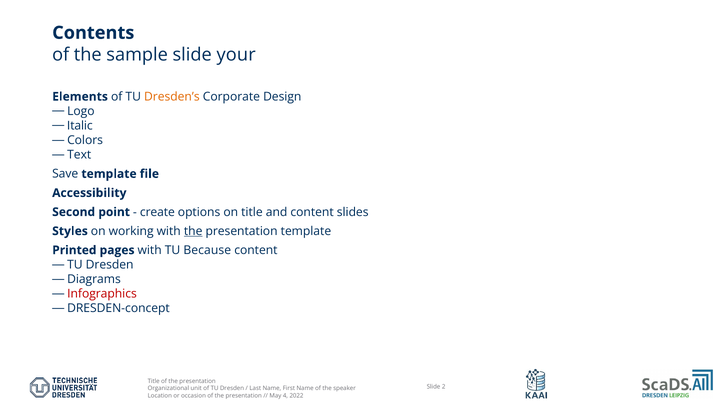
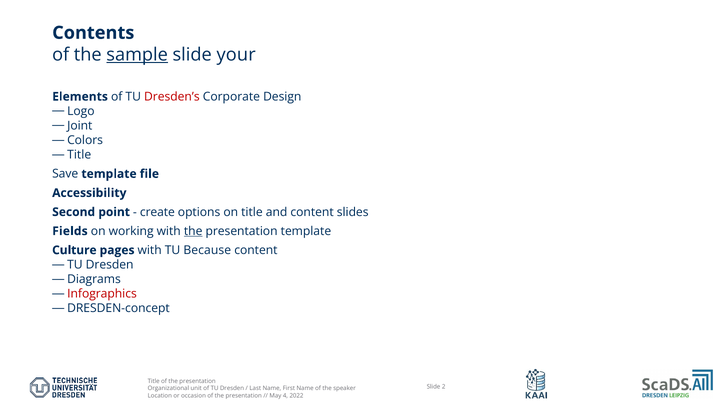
sample underline: none -> present (137, 55)
Dresden’s colour: orange -> red (172, 97)
Italic: Italic -> Joint (80, 126)
Text: Text -> Title (79, 155)
Styles: Styles -> Fields (70, 231)
Printed: Printed -> Culture (74, 250)
